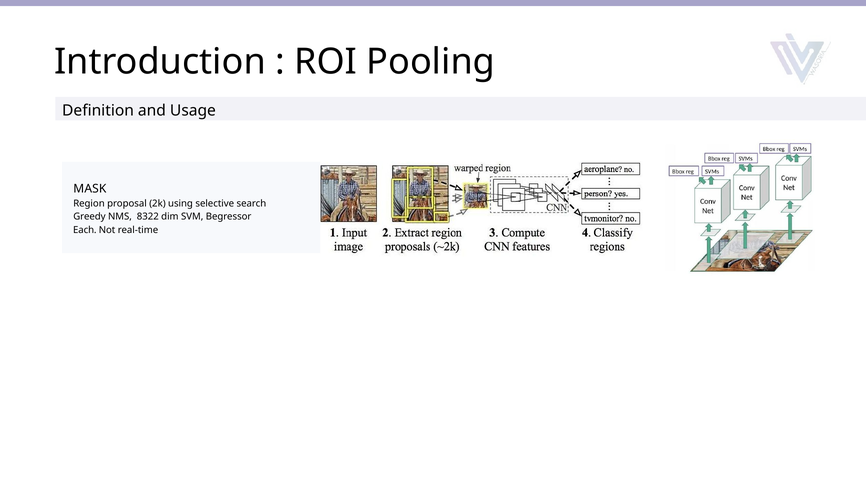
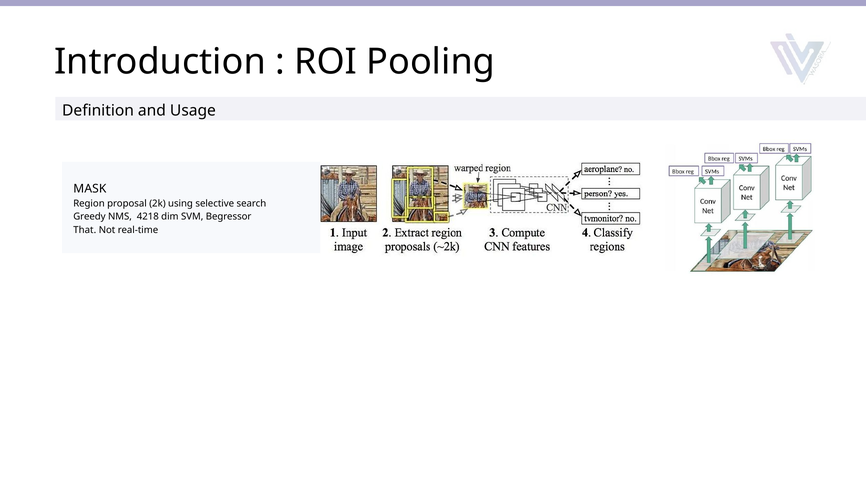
8322: 8322 -> 4218 (148, 217)
Each: Each -> That (85, 230)
